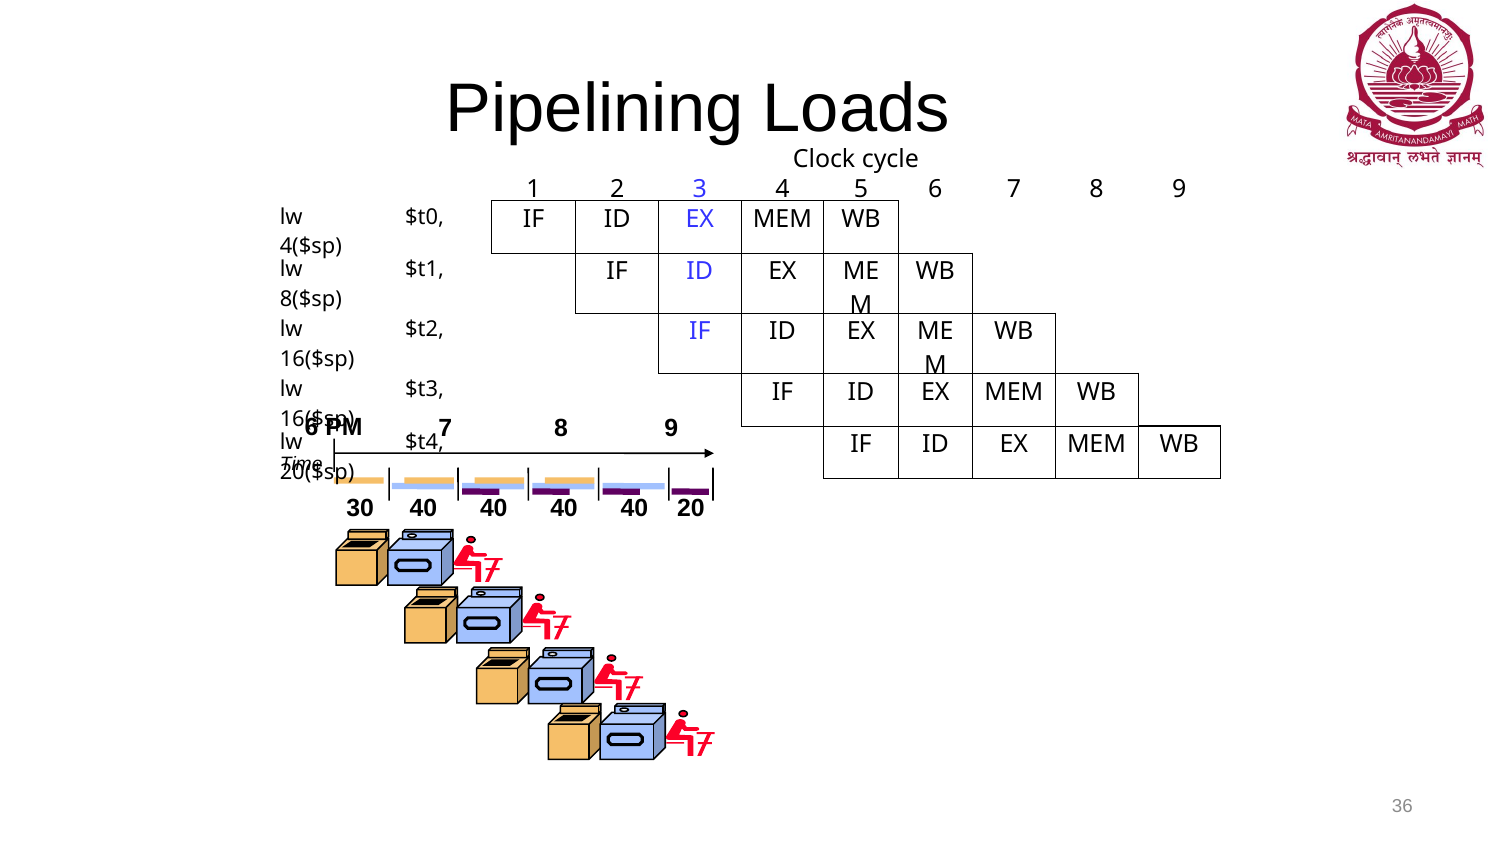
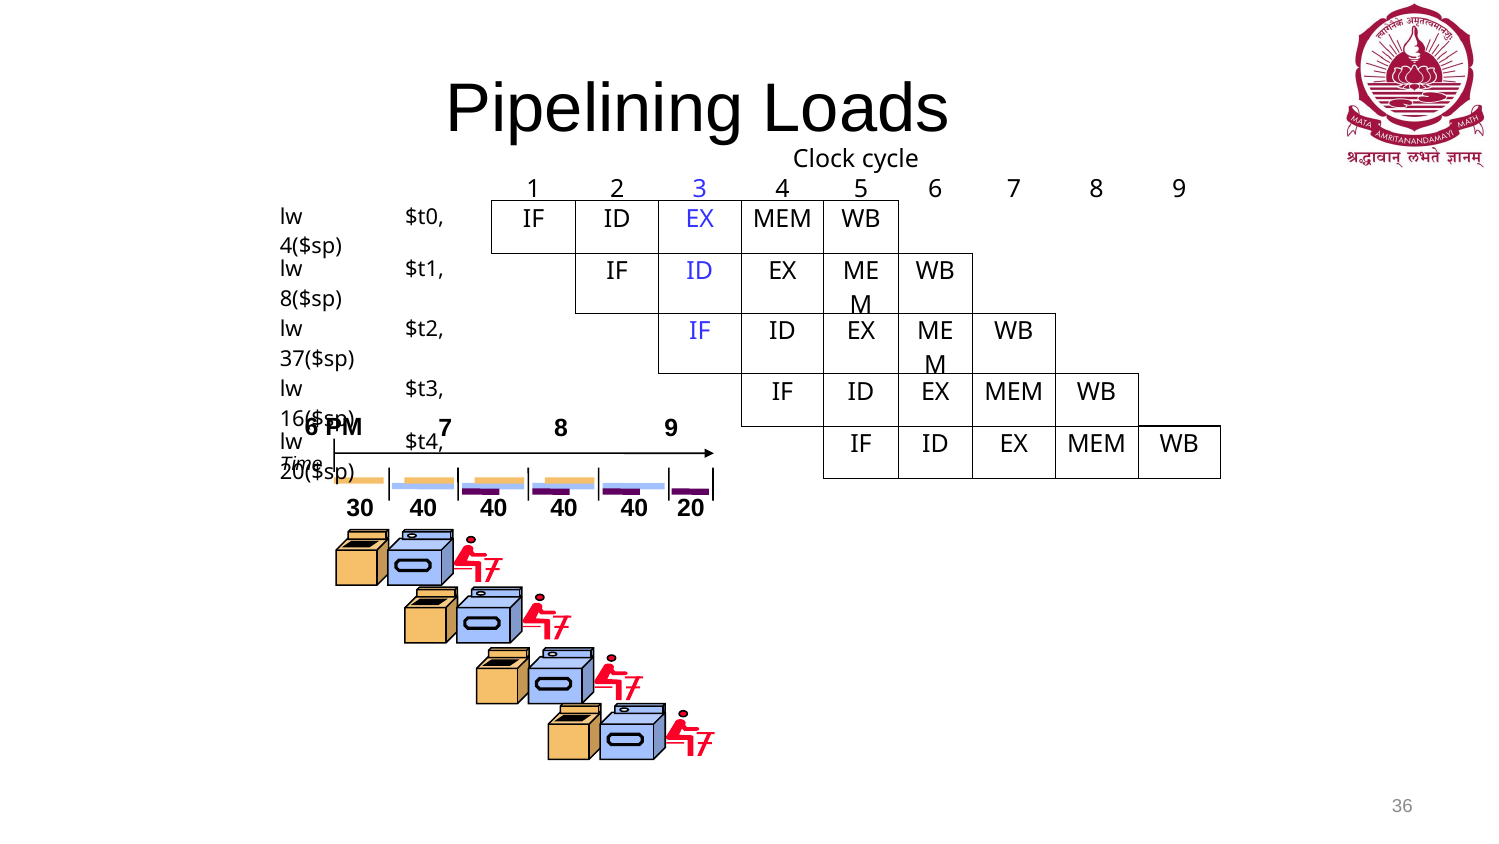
16($sp: 16($sp -> 37($sp (317, 359)
